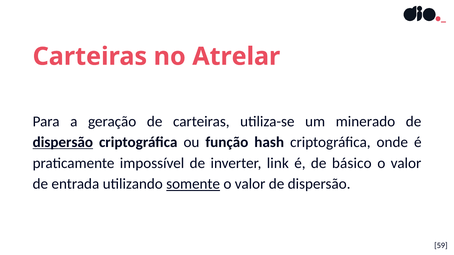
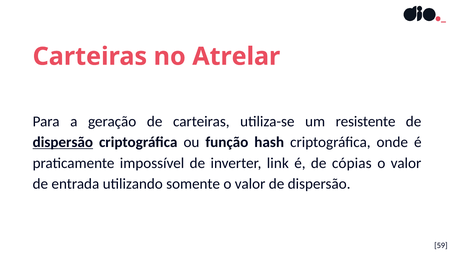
minerado: minerado -> resistente (366, 122)
básico: básico -> cópias (352, 163)
somente underline: present -> none (193, 184)
